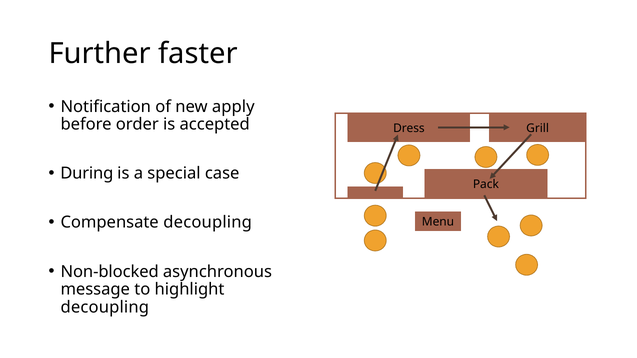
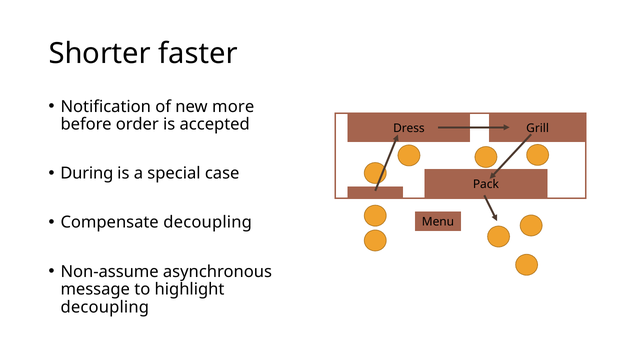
Further: Further -> Shorter (100, 54)
apply: apply -> more (233, 107)
Non-blocked: Non-blocked -> Non-assume (110, 272)
